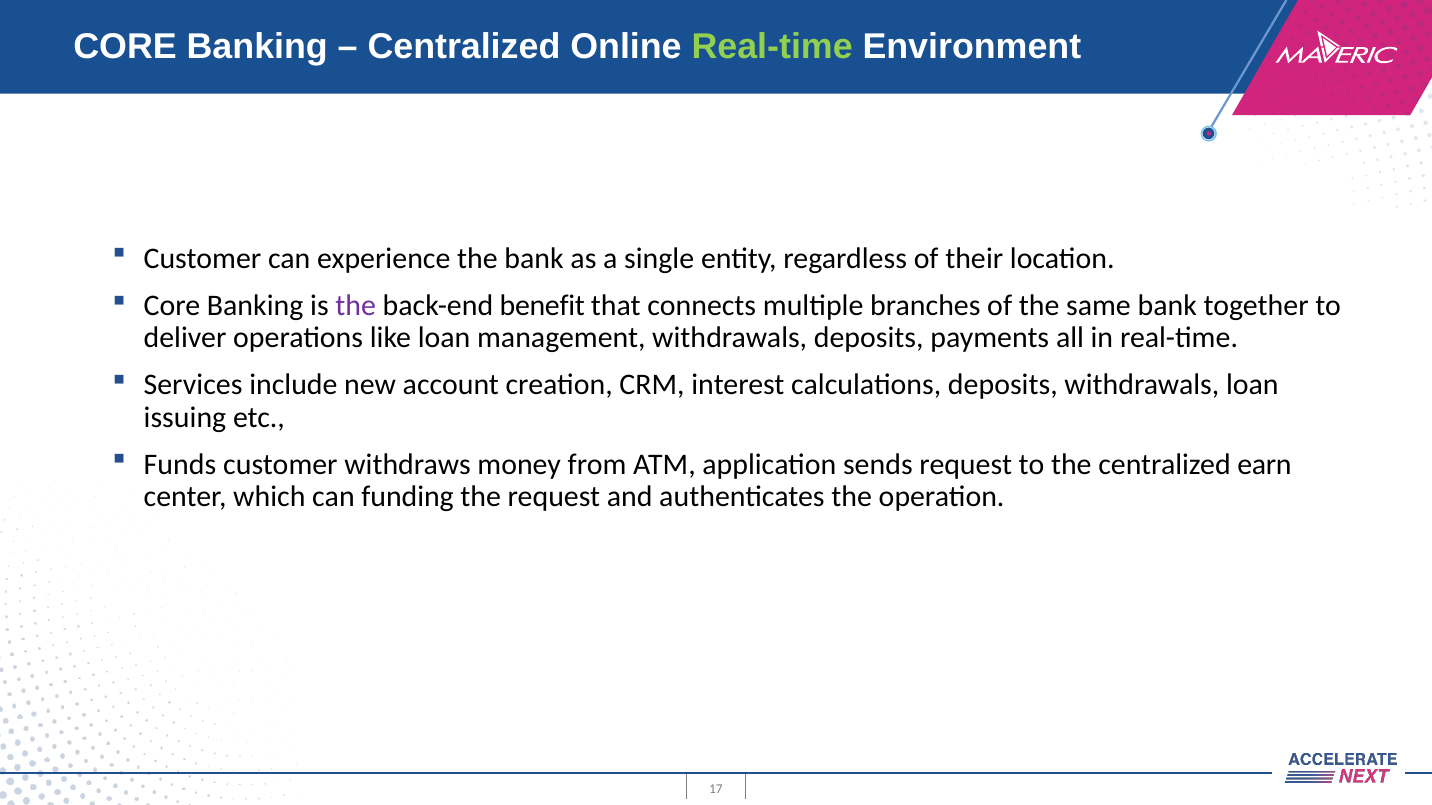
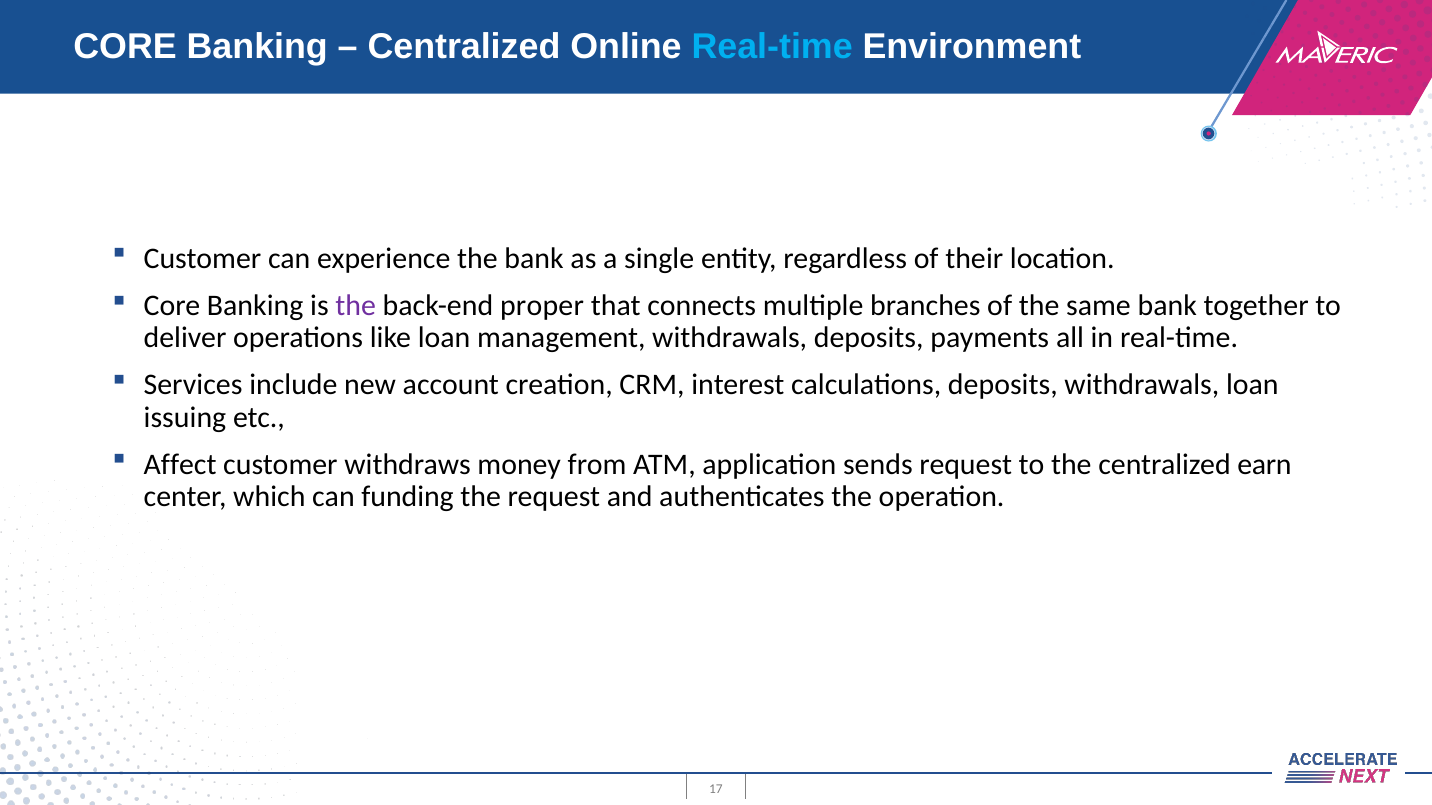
Real-time colour: light green -> light blue (772, 47)
benefit: benefit -> proper (542, 306)
Funds: Funds -> Affect (180, 465)
